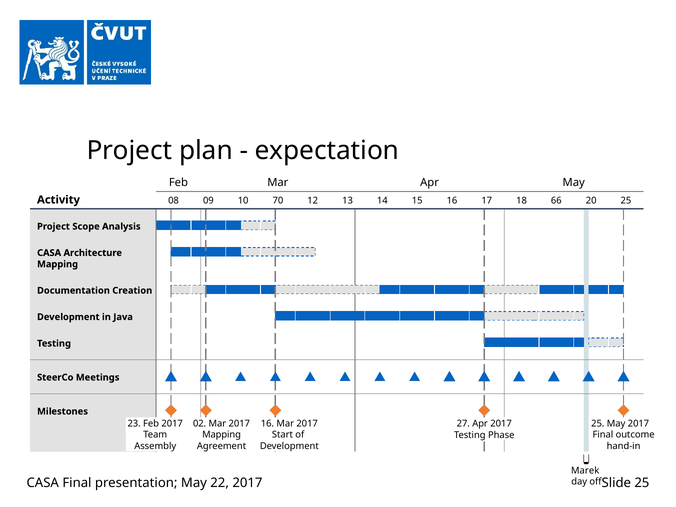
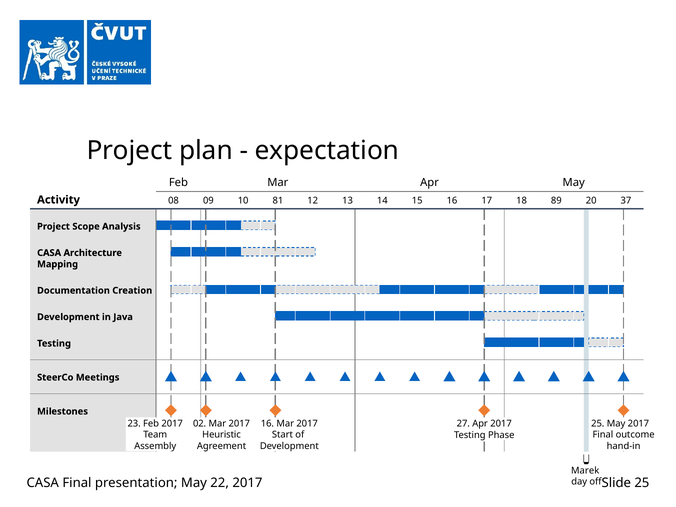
70: 70 -> 81 (278, 201)
66: 66 -> 89 (556, 201)
20 25: 25 -> 37 (626, 201)
Mapping: Mapping -> Heuristic (222, 435)
